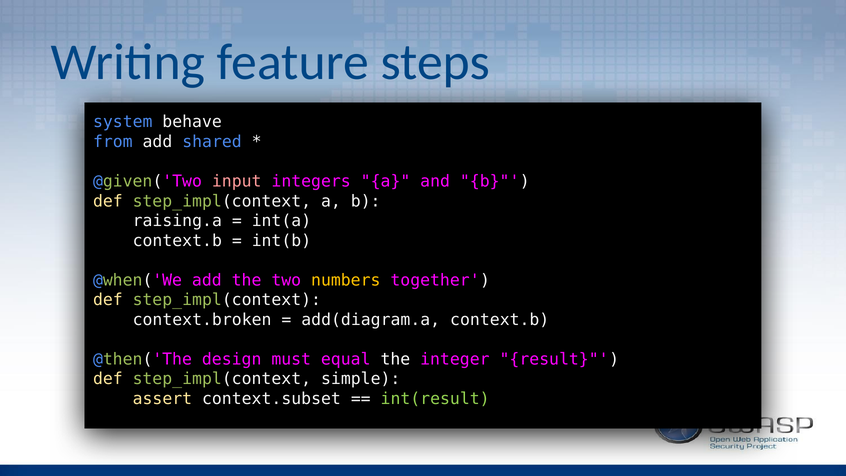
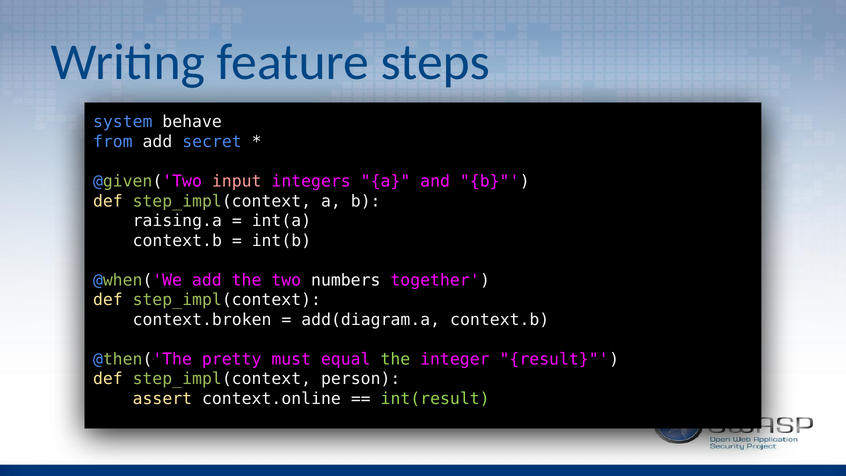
shared: shared -> secret (212, 142)
numbers colour: yellow -> white (346, 280)
design: design -> pretty (232, 359)
the colour: white -> light green (395, 359)
simple: simple -> person (361, 379)
context.subset: context.subset -> context.online (271, 399)
